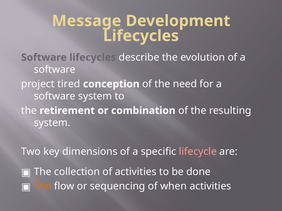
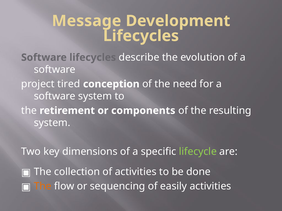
combination: combination -> components (143, 111)
lifecycle colour: pink -> light green (198, 152)
when: when -> easily (174, 187)
